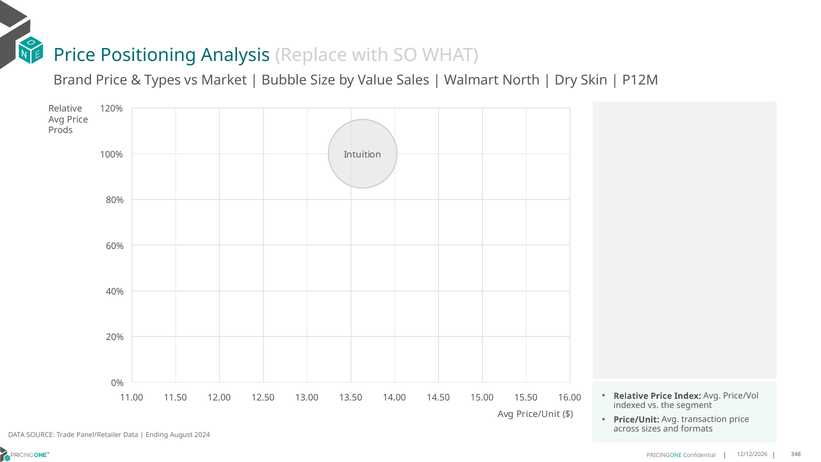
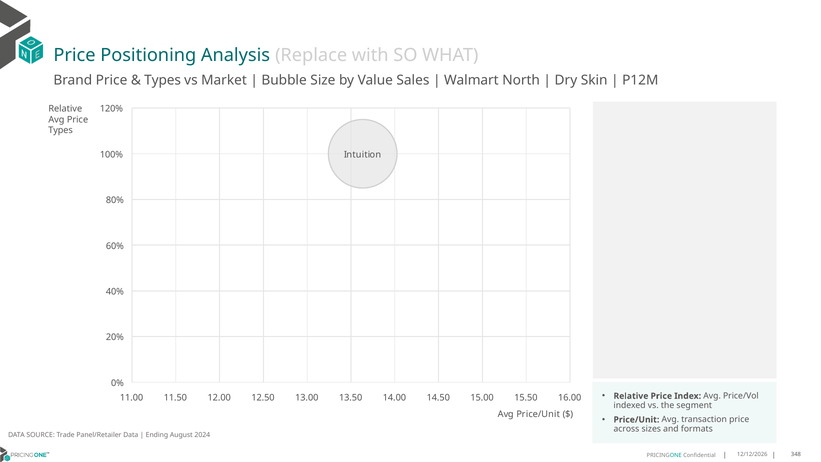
Prods: Prods -> Types (61, 130)
